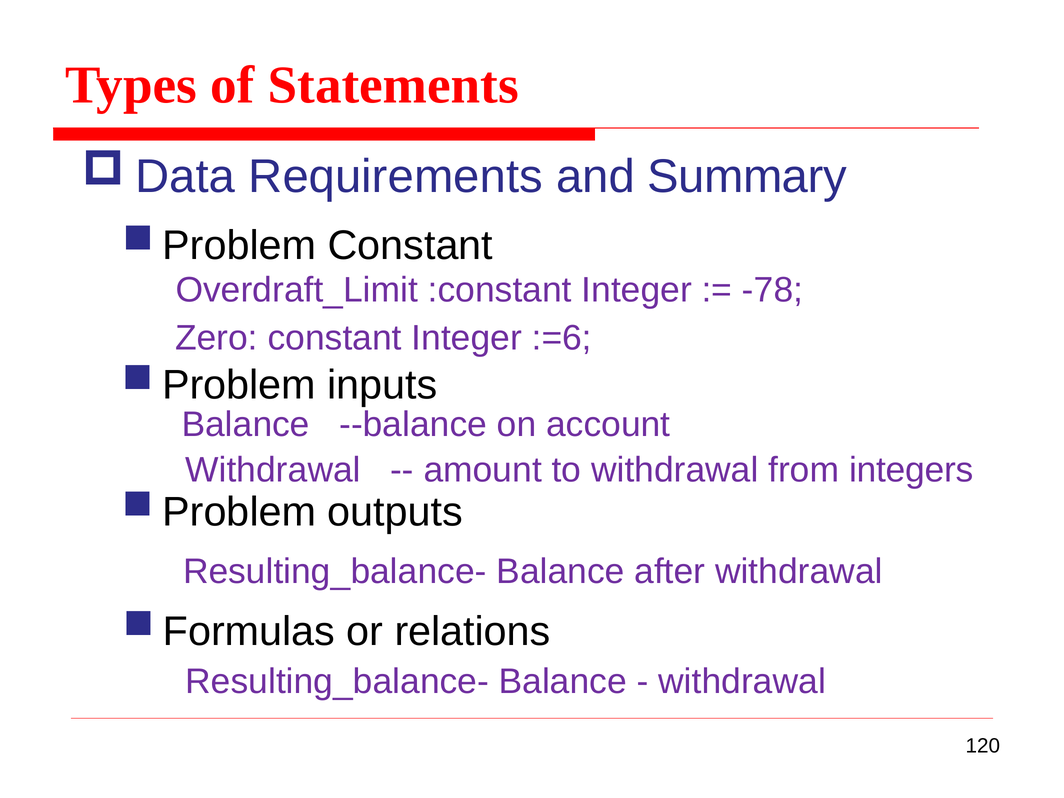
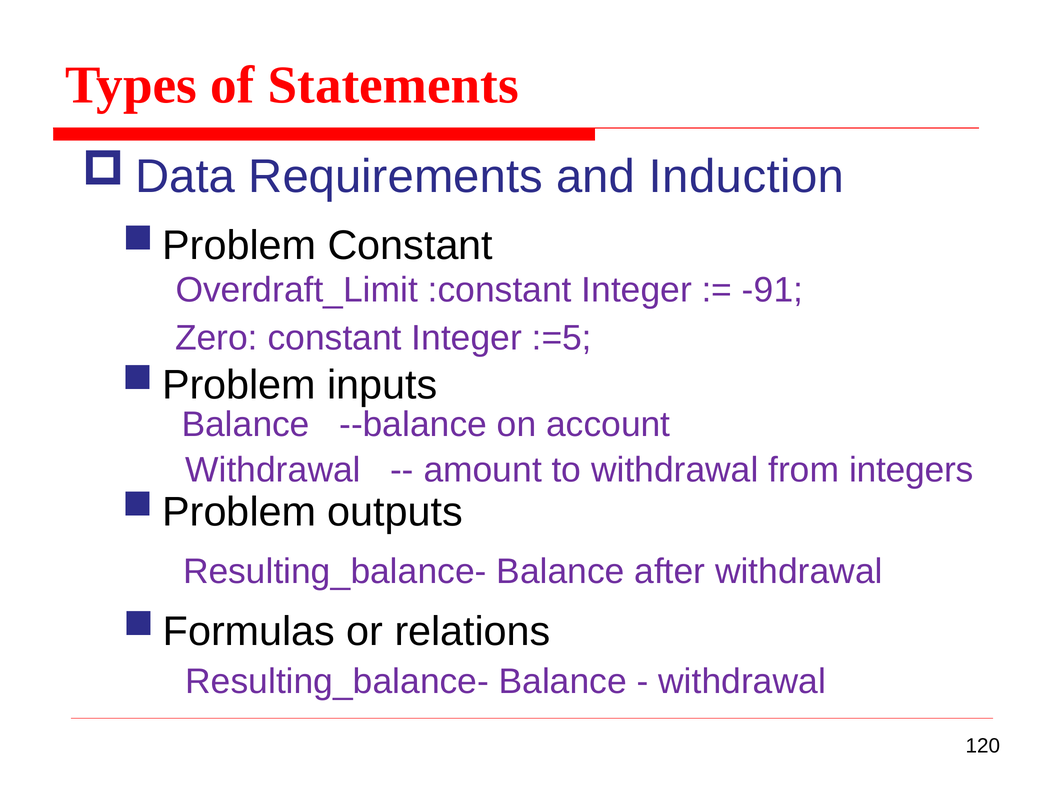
Summary: Summary -> Induction (746, 177)
-78: -78 -> -91 (773, 290)
:=6: :=6 -> :=5 (562, 338)
